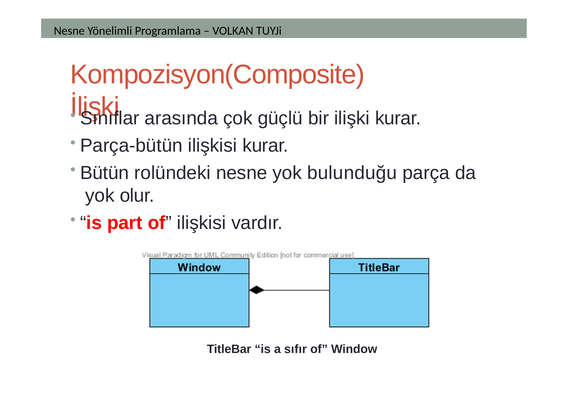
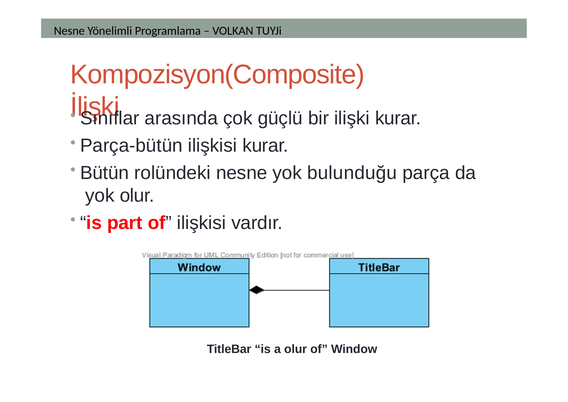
a sıfır: sıfır -> olur (296, 349)
